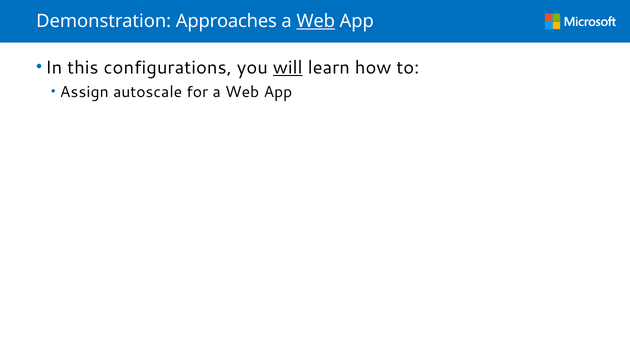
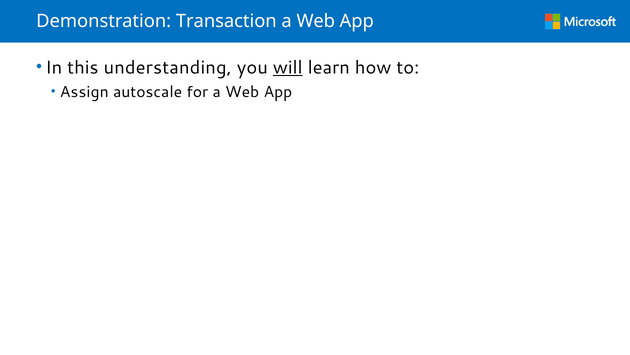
Approaches: Approaches -> Transaction (226, 21)
Web underline: present -> none (316, 21)
configurations: configurations -> understanding (168, 67)
